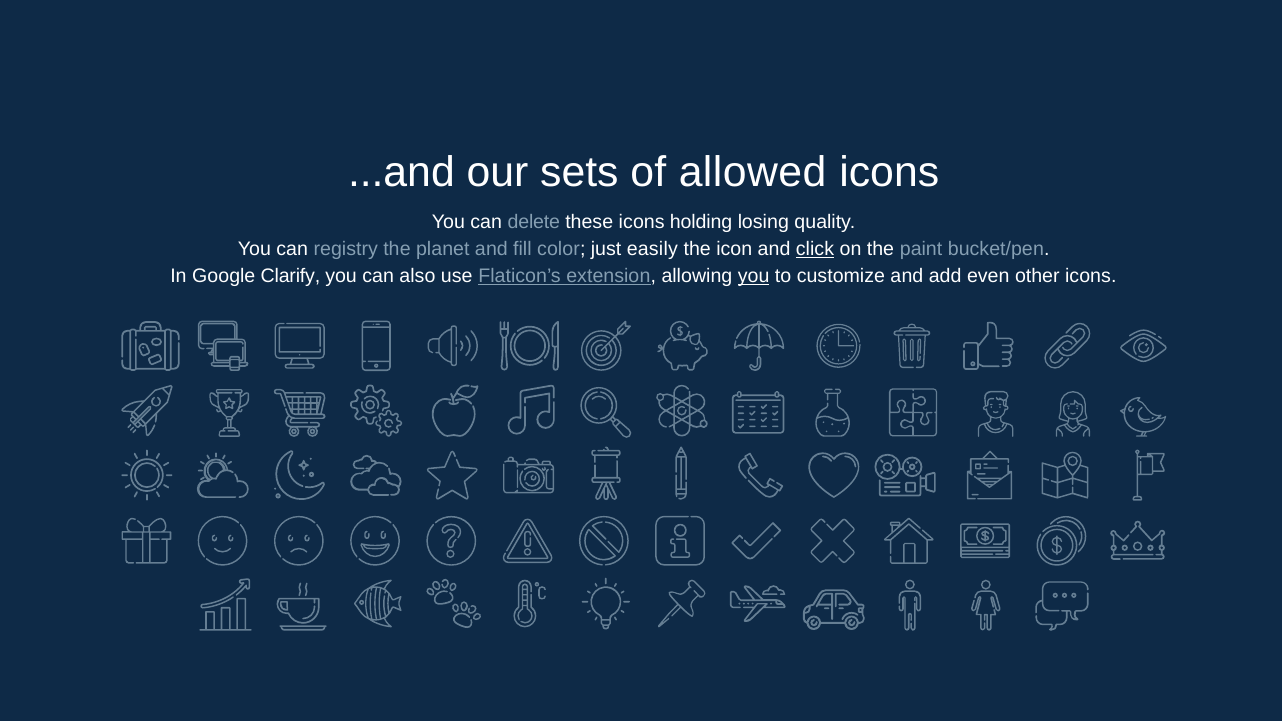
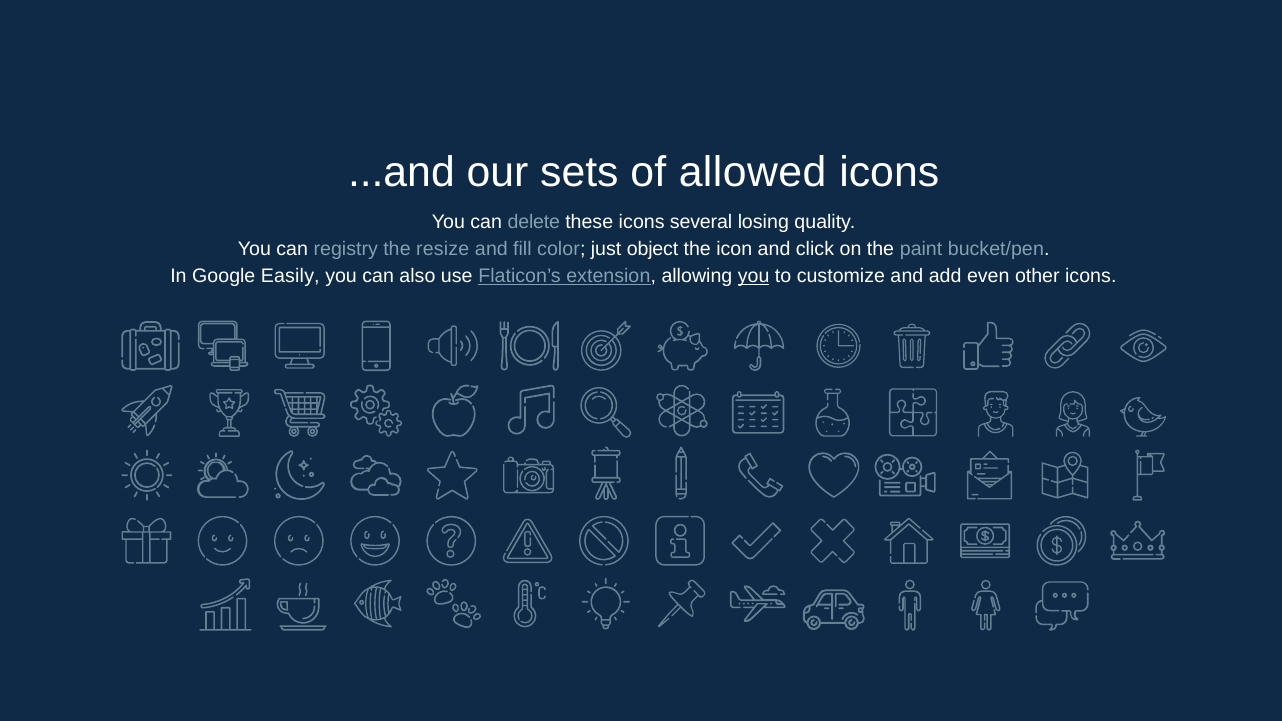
holding: holding -> several (701, 222)
planet: planet -> resize (443, 249)
easily: easily -> object (653, 249)
click underline: present -> none (815, 249)
Clarify: Clarify -> Easily (290, 276)
